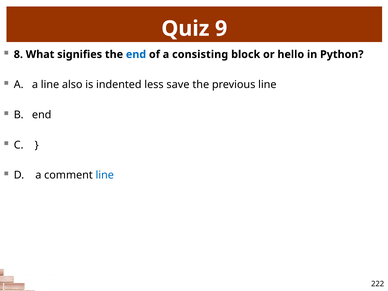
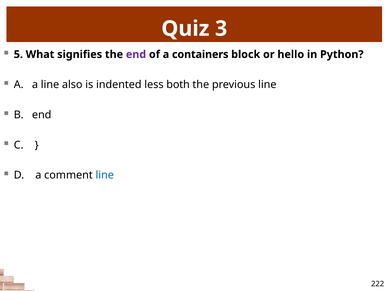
9: 9 -> 3 (221, 29)
8: 8 -> 5 (18, 54)
end colour: blue -> purple (136, 54)
consisting: consisting -> containers (200, 54)
save: save -> both (178, 85)
